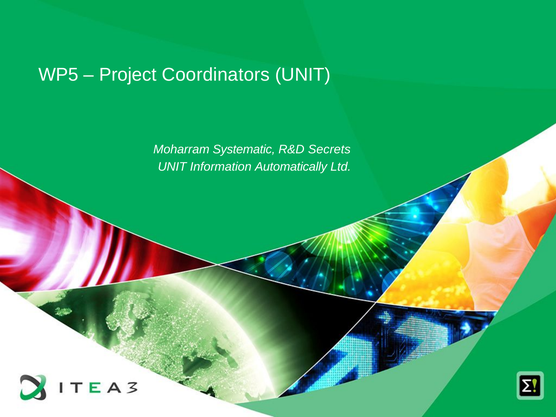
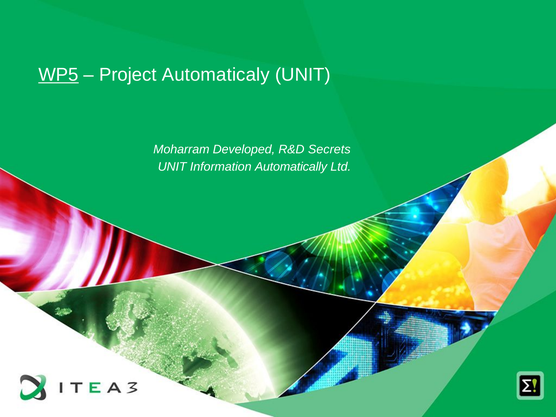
WP5 underline: none -> present (58, 75)
Coordinators: Coordinators -> Automaticaly (216, 75)
Systematic: Systematic -> Developed (244, 149)
